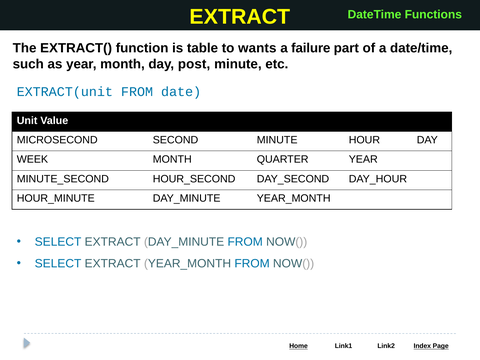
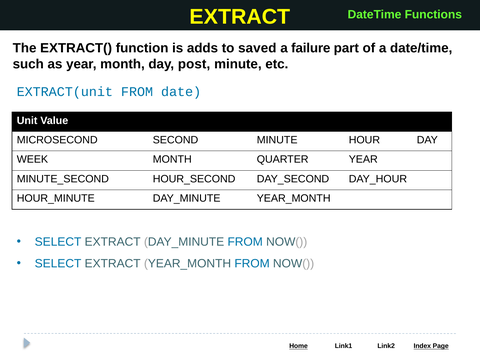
table: table -> adds (202, 48)
wants: wants -> saved (257, 48)
